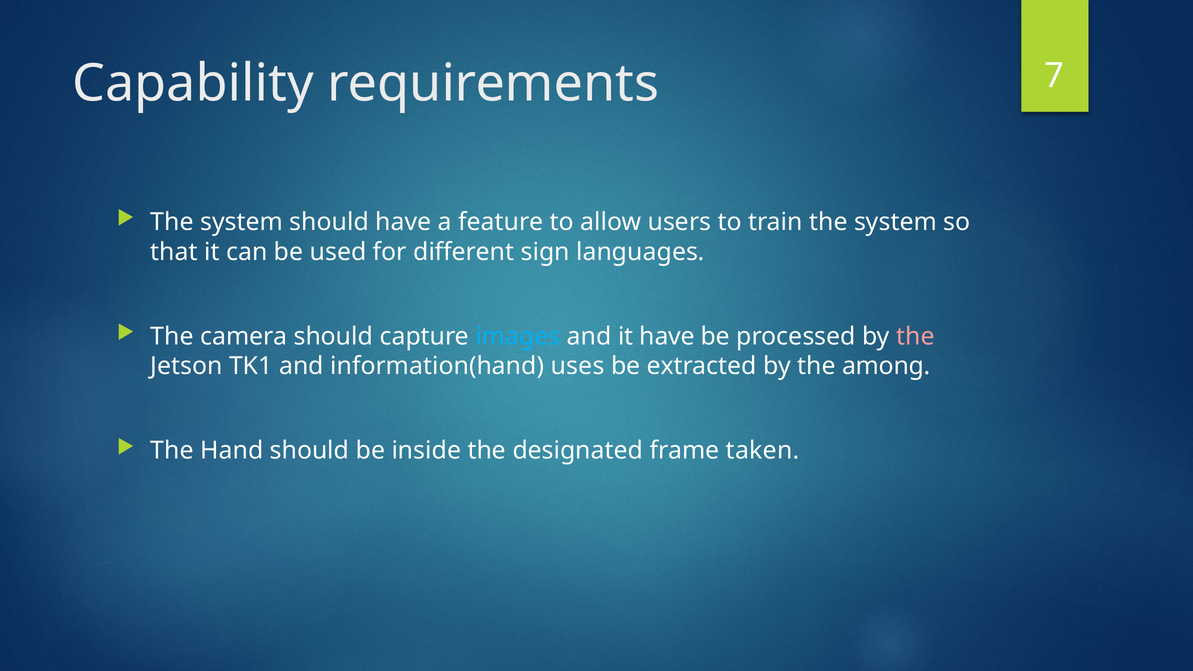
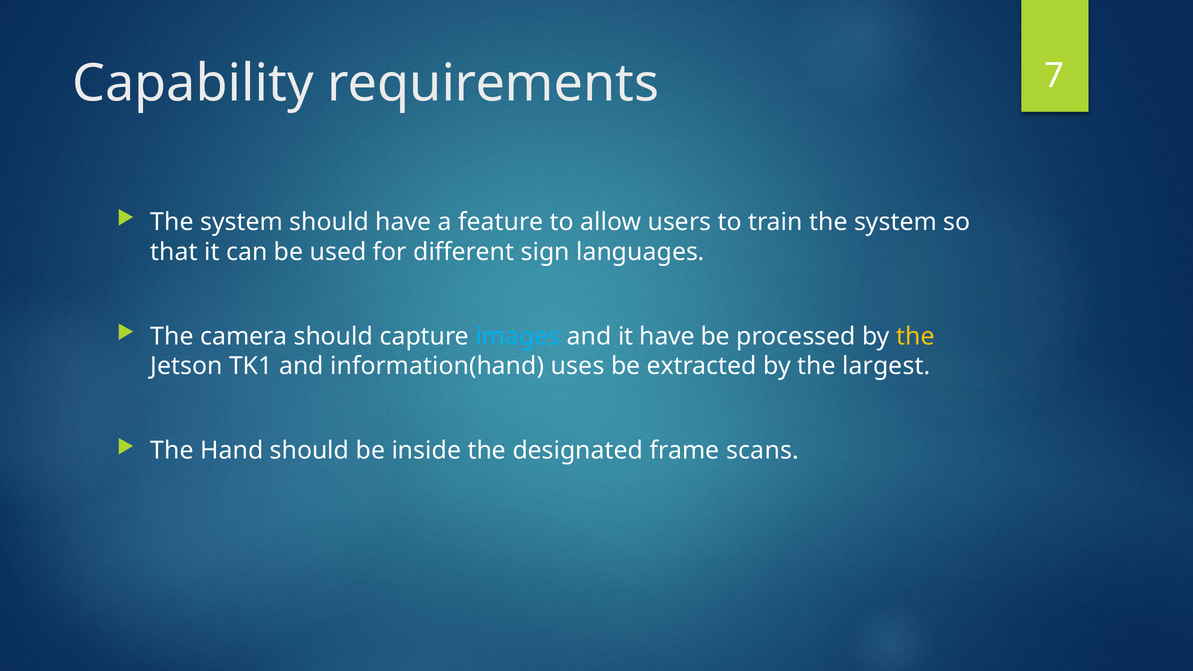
the colour: pink -> yellow (915, 336)
among: among -> largest (886, 366)
taken: taken -> scans (763, 451)
